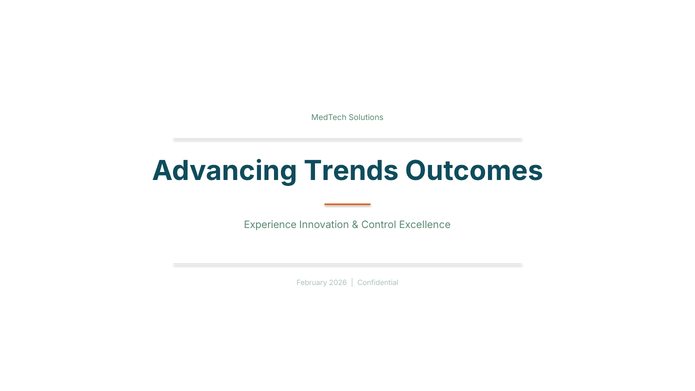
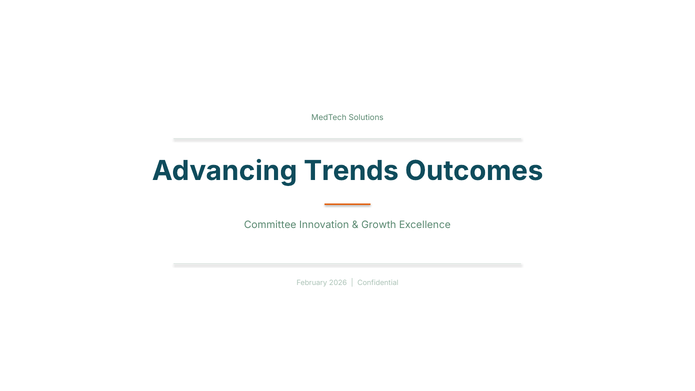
Experience: Experience -> Committee (270, 225)
Control: Control -> Growth (379, 225)
